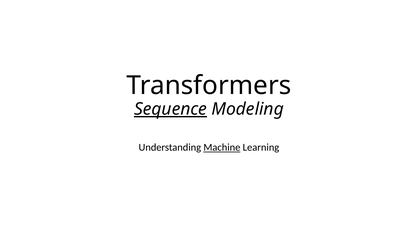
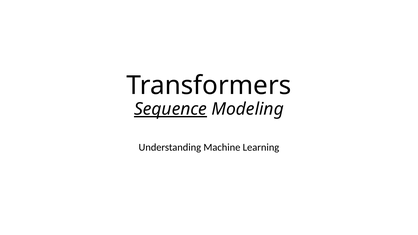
Machine underline: present -> none (222, 148)
